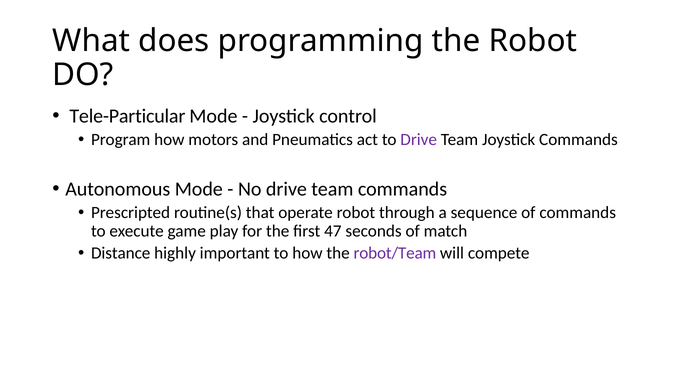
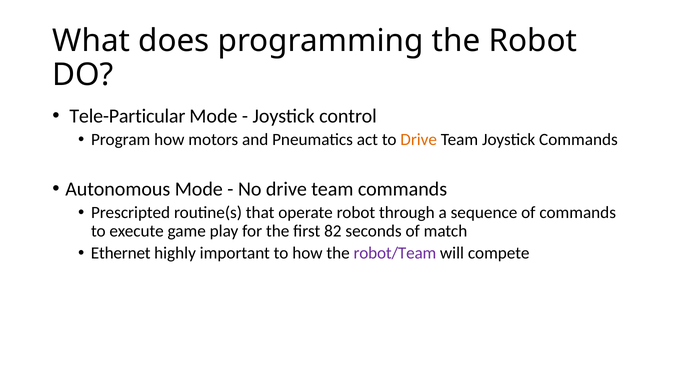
Drive colour: purple -> orange (419, 140)
47: 47 -> 82 (333, 231)
Distance: Distance -> Ethernet (121, 254)
